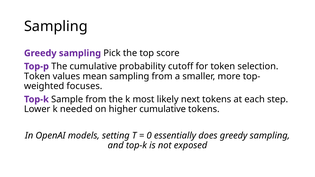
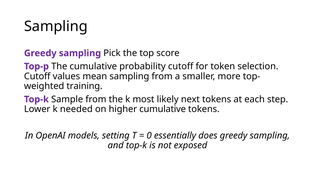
Token: Token -> Cutoff (37, 76)
focuses: focuses -> training (85, 86)
